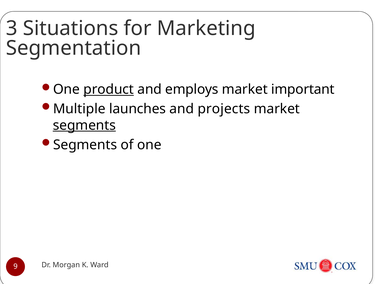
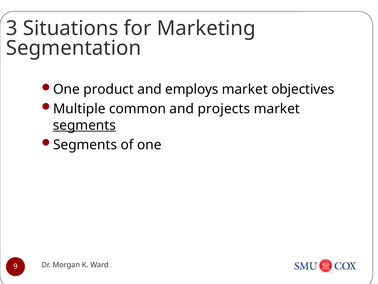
product underline: present -> none (109, 89)
important: important -> objectives (303, 89)
launches: launches -> common (138, 109)
